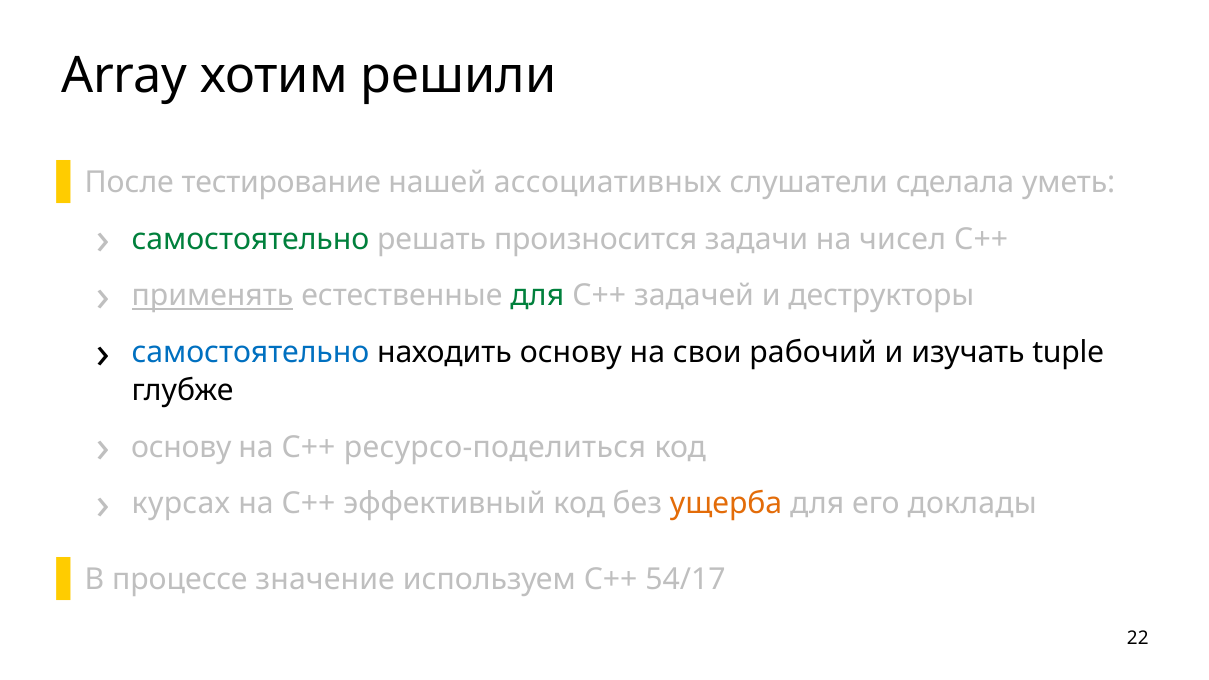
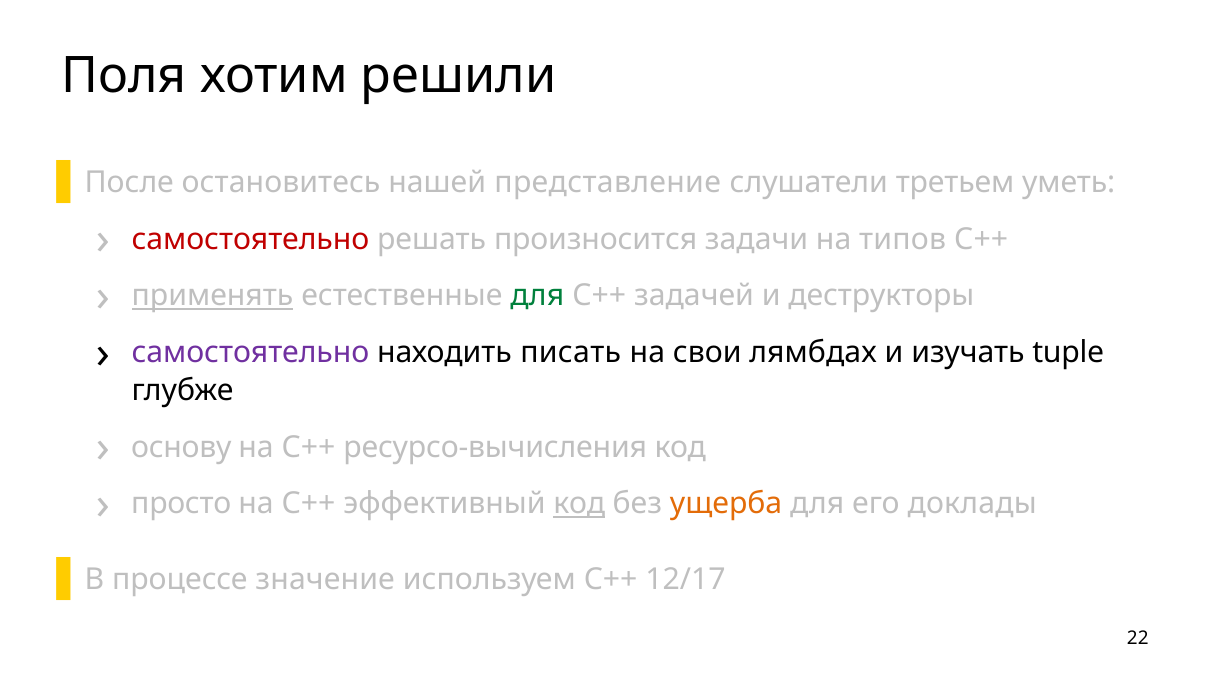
Array: Array -> Поля (124, 76)
тестирование: тестирование -> остановитесь (281, 183)
ассоциативных: ассоциативных -> представление (608, 183)
сделала: сделала -> третьем (955, 183)
самостоятельно colour: green -> red (250, 239)
чисел: чисел -> типов (903, 239)
самостоятельно colour: blue -> purple (250, 353)
находить основу: основу -> писать (571, 353)
рабочий: рабочий -> лямбдах (813, 353)
ресурсо-поделиться: ресурсо-поделиться -> ресурсо-вычисления (495, 447)
курсах: курсах -> просто (181, 504)
код underline: none -> present (579, 504)
54/17: 54/17 -> 12/17 (686, 579)
